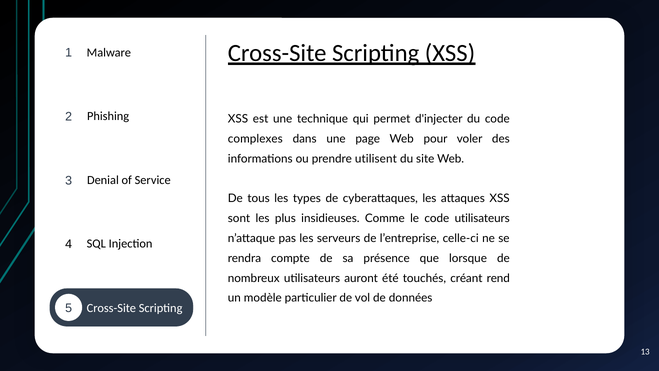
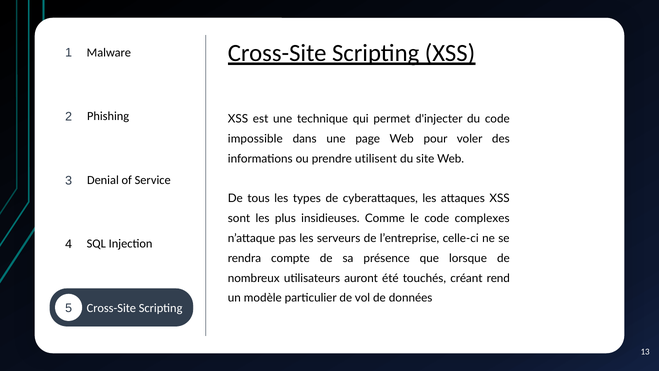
complexes: complexes -> impossible (255, 139)
code utilisateurs: utilisateurs -> complexes (482, 218)
